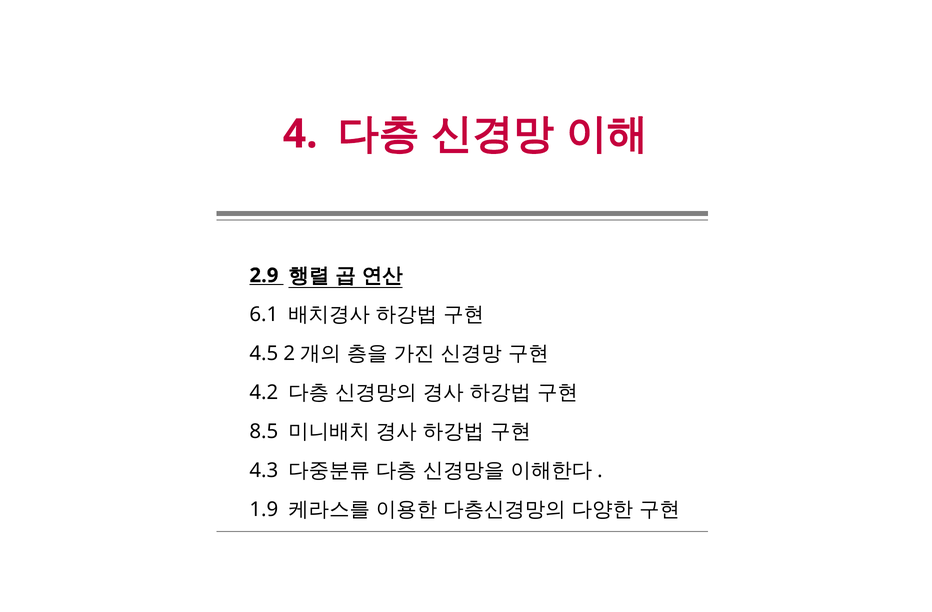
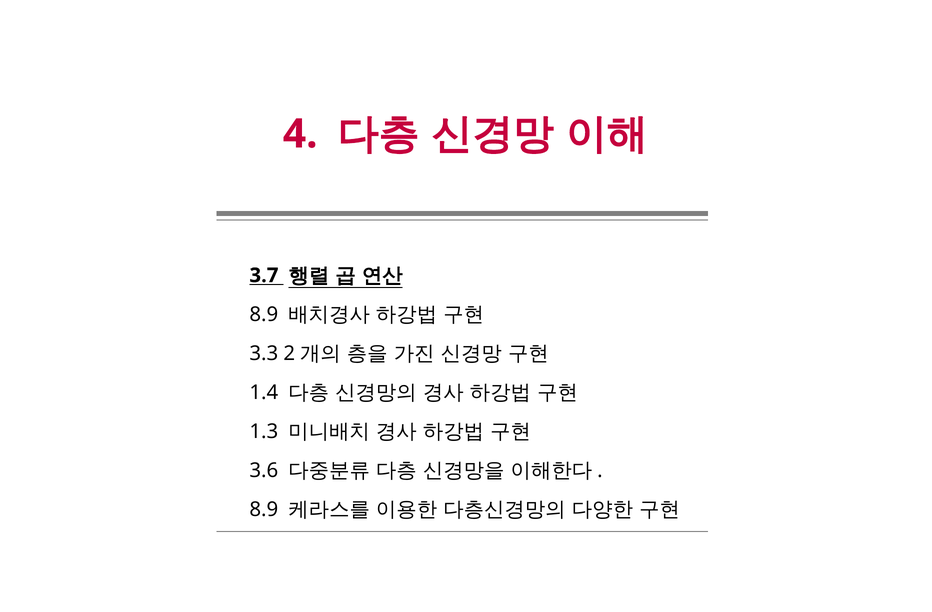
2.9: 2.9 -> 3.7 (264, 276)
6.1: 6.1 -> 8.9 (264, 315)
4.5: 4.5 -> 3.3 (264, 354)
4.2: 4.2 -> 1.4 (264, 393)
8.5: 8.5 -> 1.3 (264, 432)
4.3: 4.3 -> 3.6 (264, 471)
1.9: 1.9 -> 8.9 (264, 510)
